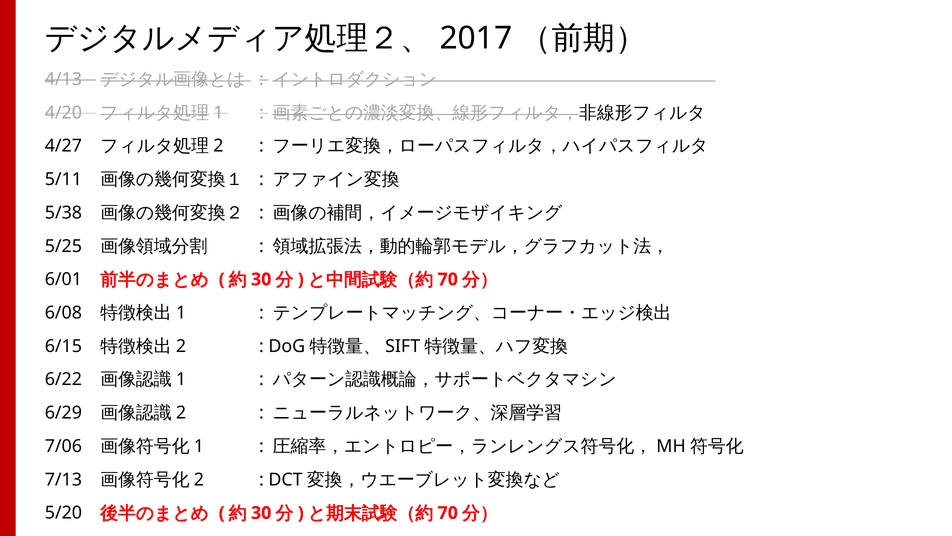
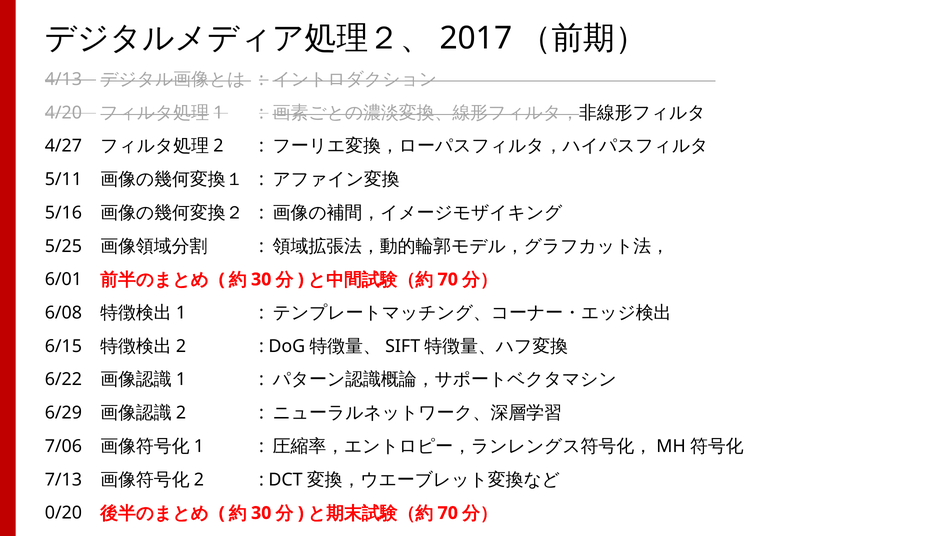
5/38: 5/38 -> 5/16 (63, 213)
5/20: 5/20 -> 0/20 (63, 513)
